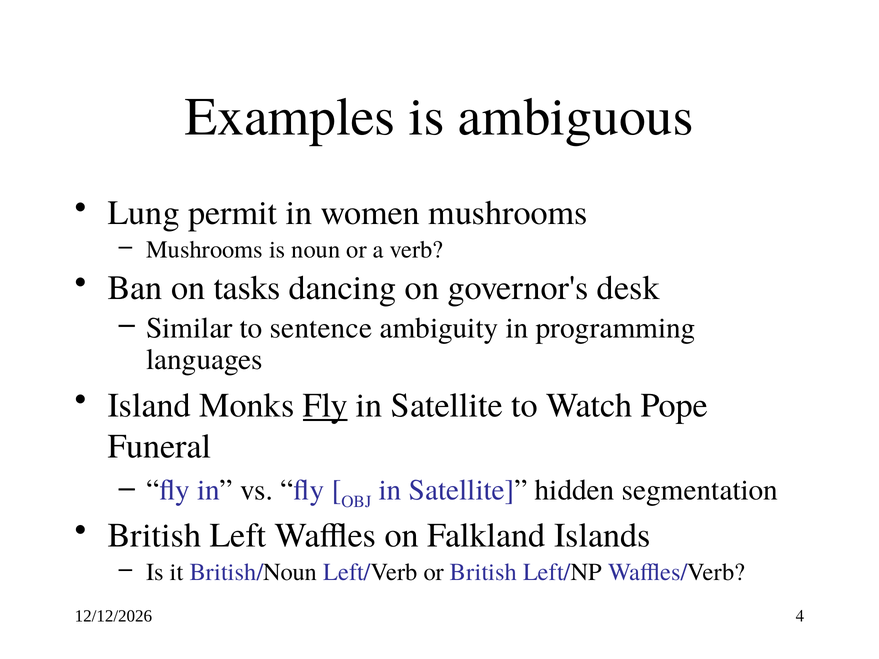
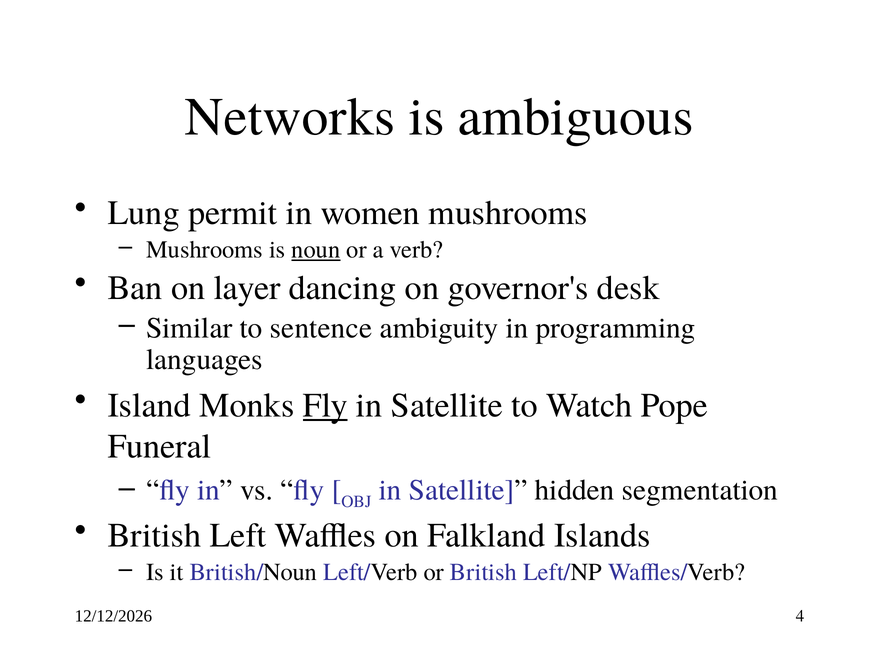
Examples: Examples -> Networks (290, 117)
noun underline: none -> present (316, 250)
tasks: tasks -> layer (247, 288)
